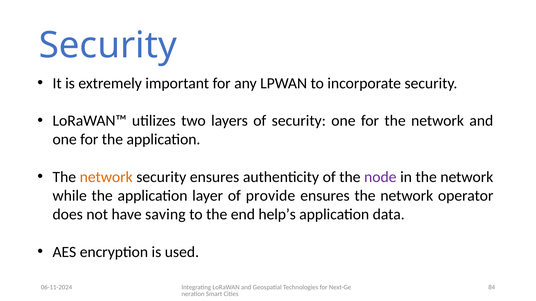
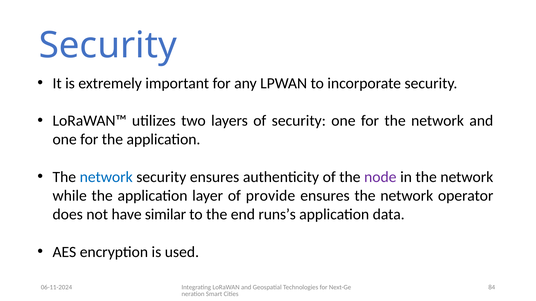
network colour: orange -> blue (106, 177)
saving: saving -> similar (166, 215)
help’s: help’s -> runs’s (277, 215)
